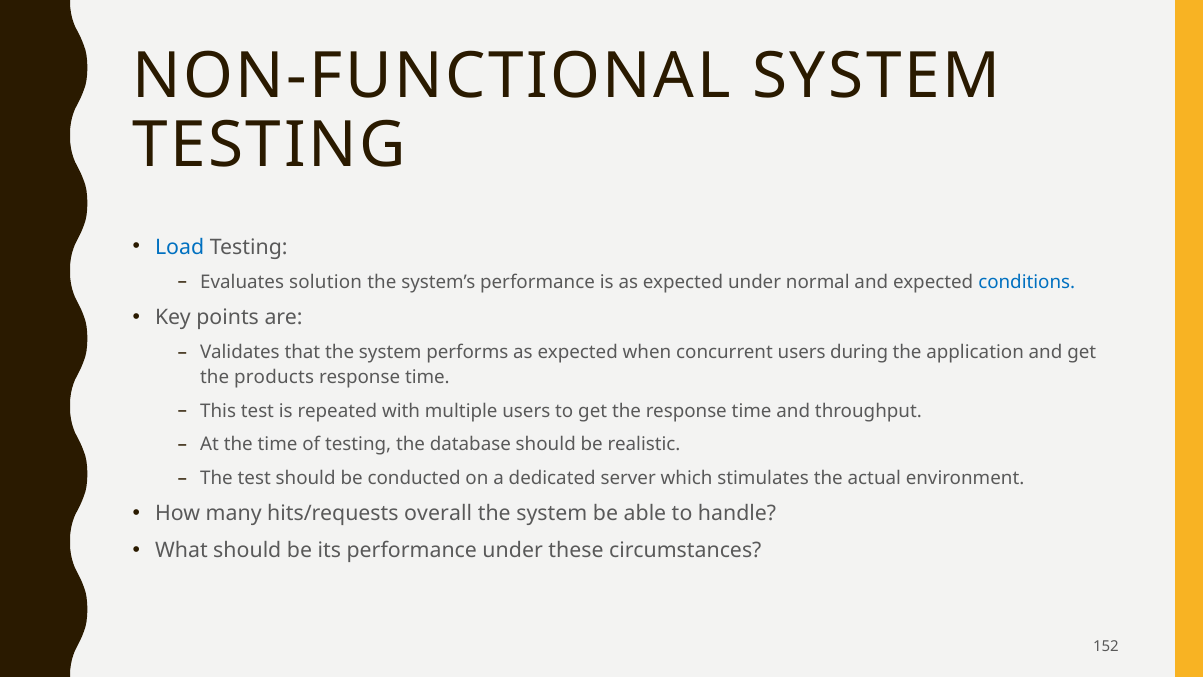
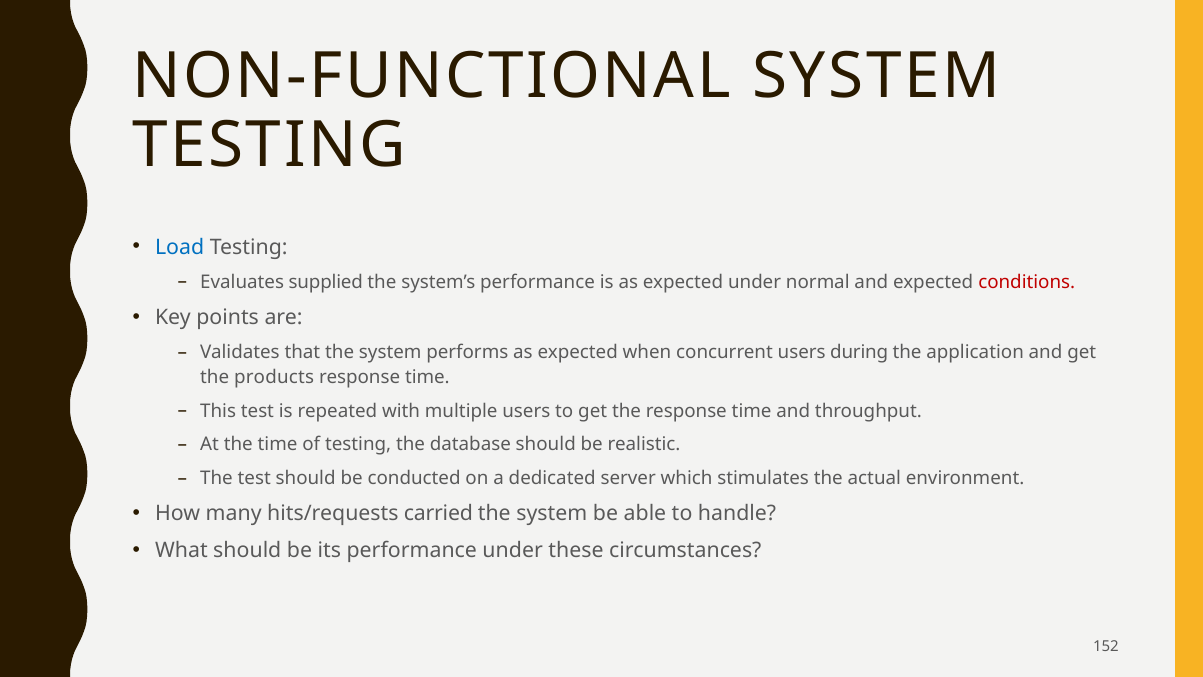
solution: solution -> supplied (326, 282)
conditions colour: blue -> red (1027, 282)
overall: overall -> carried (438, 513)
